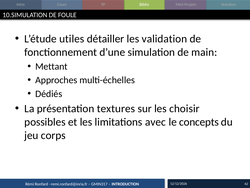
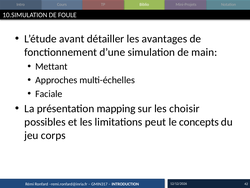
utiles: utiles -> avant (72, 39)
validation: validation -> avantages (164, 39)
Dédiés: Dédiés -> Faciale (49, 94)
textures: textures -> mapping (116, 108)
avec: avec -> peut (155, 122)
